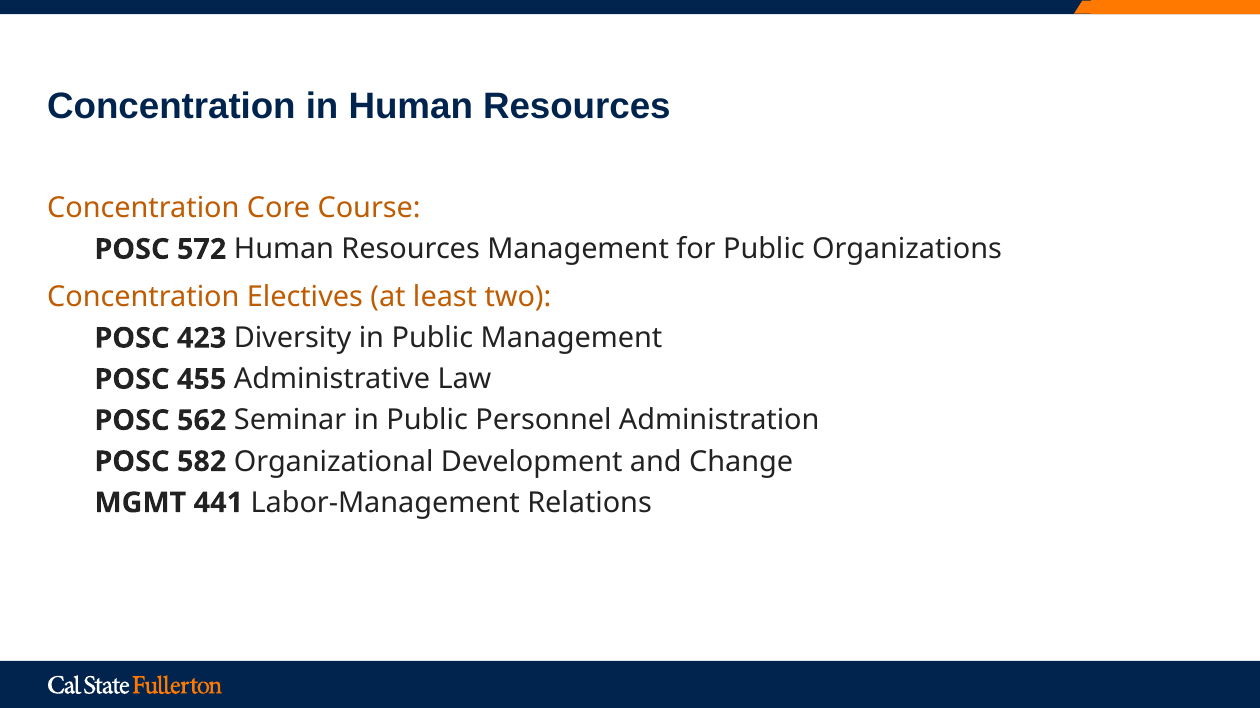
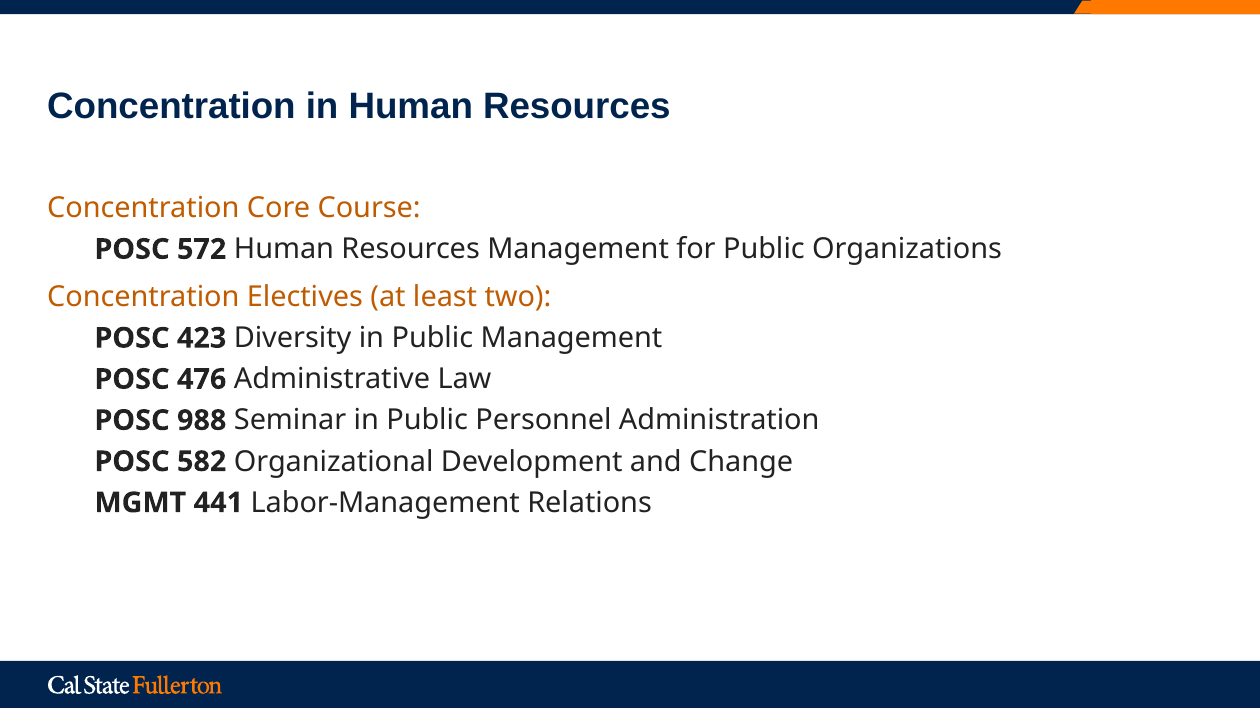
455: 455 -> 476 (202, 380)
562: 562 -> 988 (202, 421)
